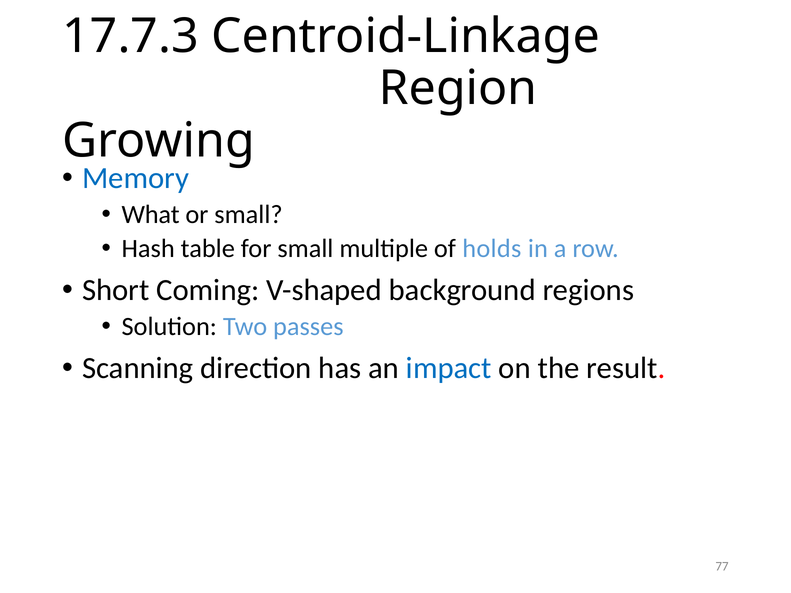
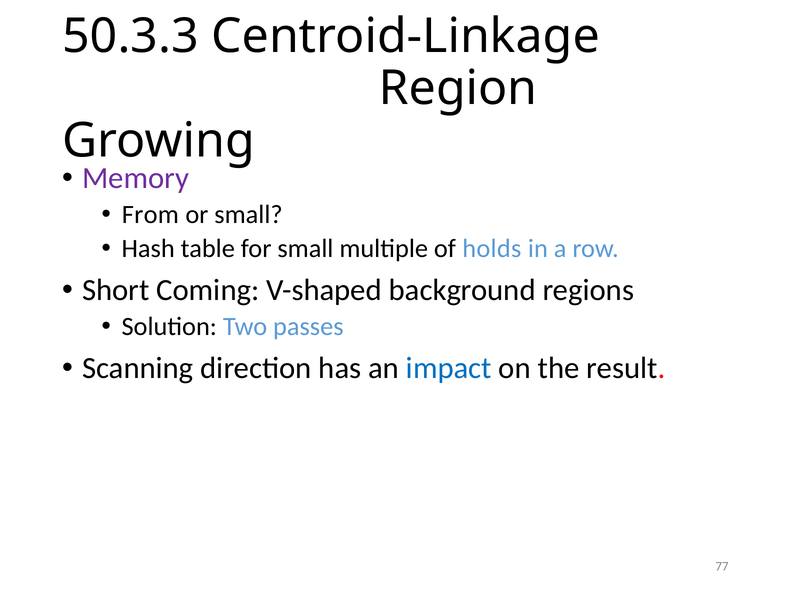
17.7.3: 17.7.3 -> 50.3.3 (130, 36)
Memory colour: blue -> purple (136, 178)
What: What -> From (150, 215)
